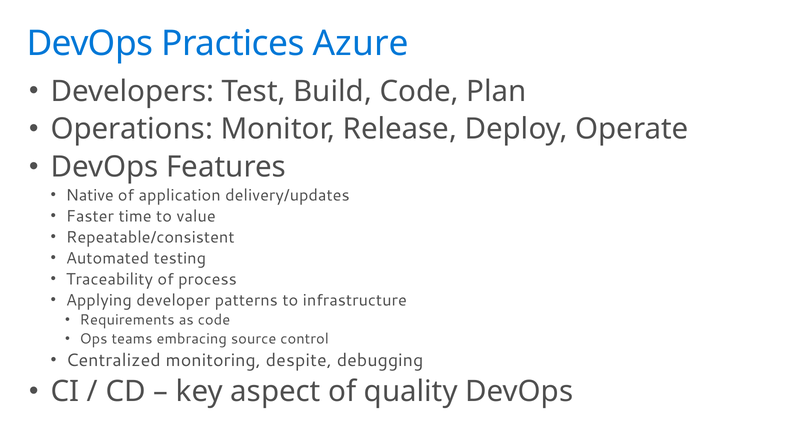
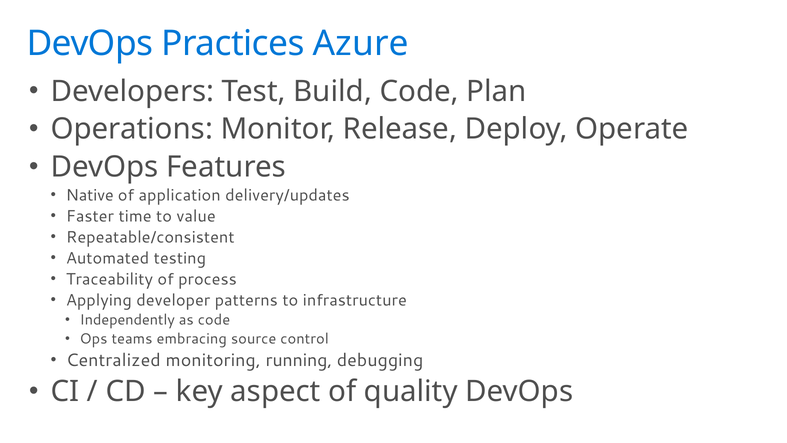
Requirements: Requirements -> Independently (127, 320)
despite: despite -> running (299, 360)
